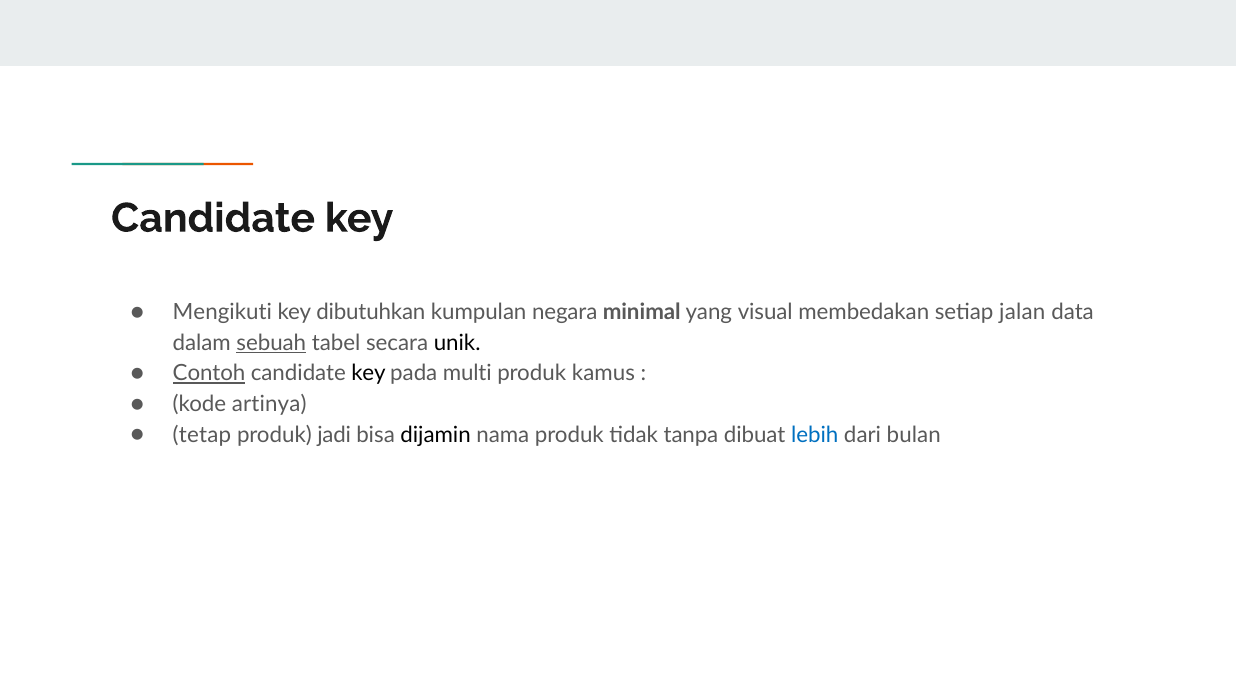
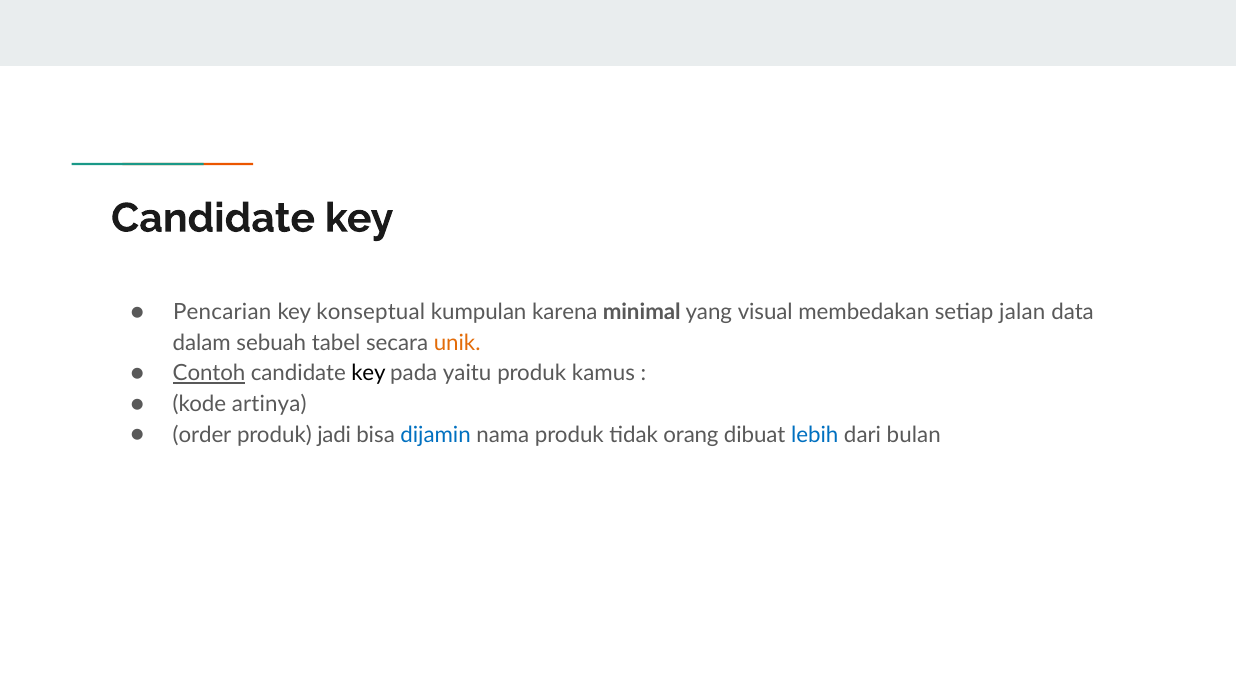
Mengikuti: Mengikuti -> Pencarian (222, 312)
dibutuhkan: dibutuhkan -> konseptual (371, 312)
negara: negara -> karena (565, 312)
sebuah underline: present -> none (271, 343)
unik colour: black -> orange (457, 343)
multi: multi -> yaitu (467, 374)
tetap: tetap -> order (202, 435)
dijamin colour: black -> blue (436, 435)
tanpa: tanpa -> orang (691, 435)
